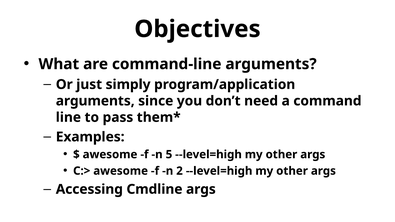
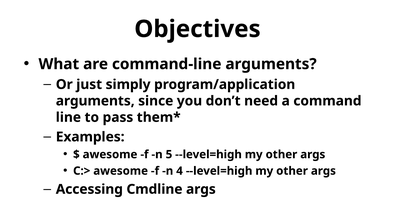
2: 2 -> 4 (180, 171)
